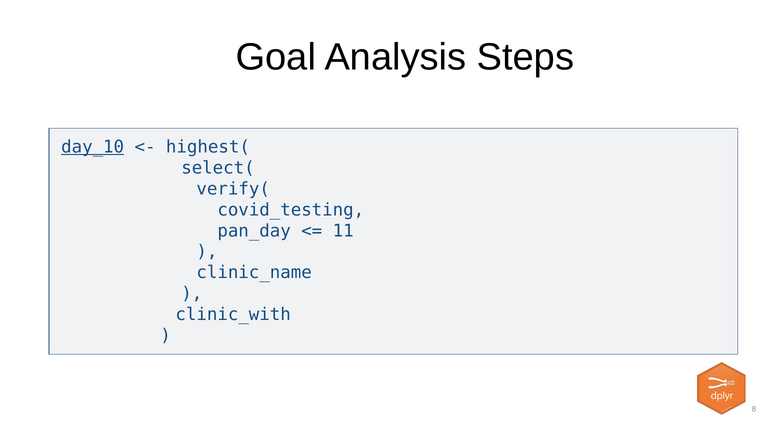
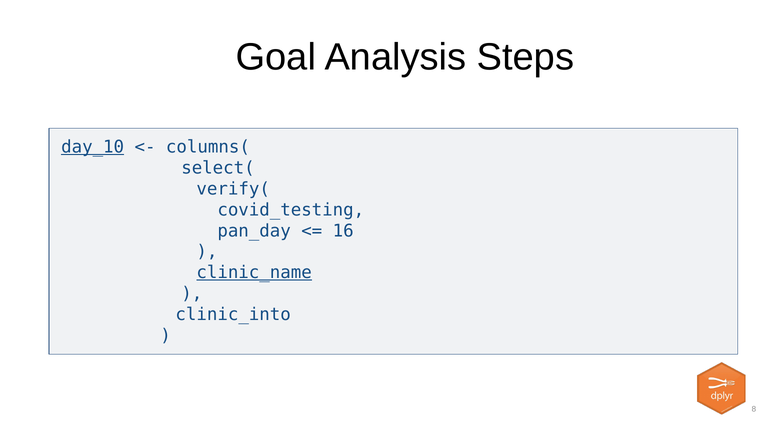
highest(: highest( -> columns( (208, 147)
11: 11 -> 16 (343, 231)
clinic_name underline: none -> present (254, 273)
clinic_with: clinic_with -> clinic_into (233, 315)
